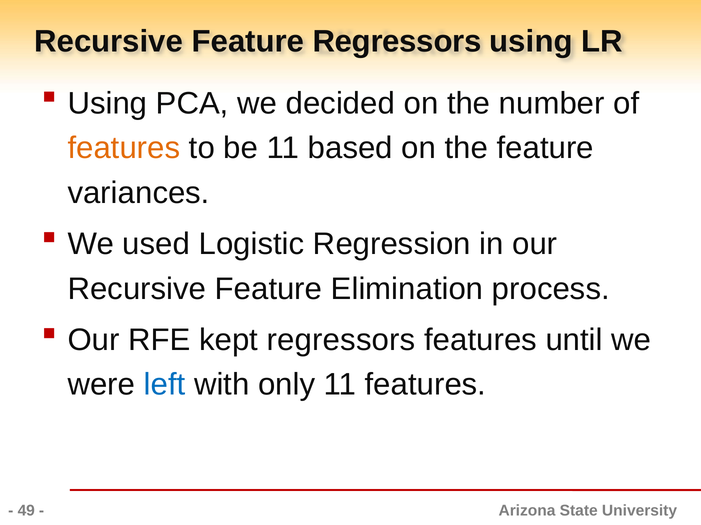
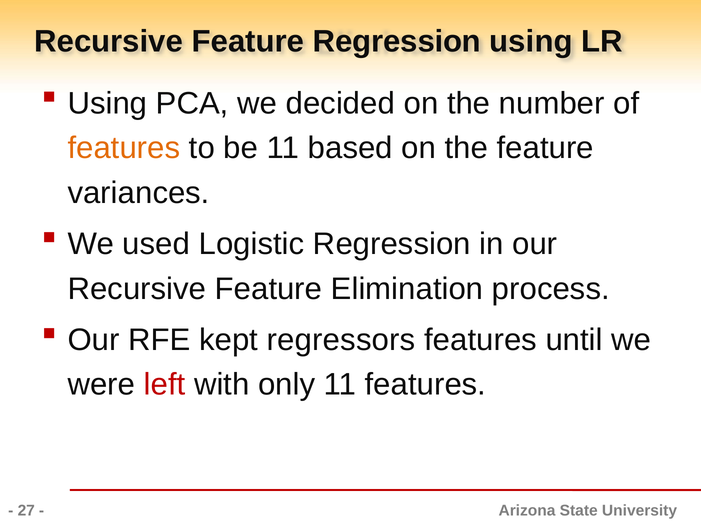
Feature Regressors: Regressors -> Regression (397, 41)
left colour: blue -> red (165, 385)
49: 49 -> 27 (26, 511)
